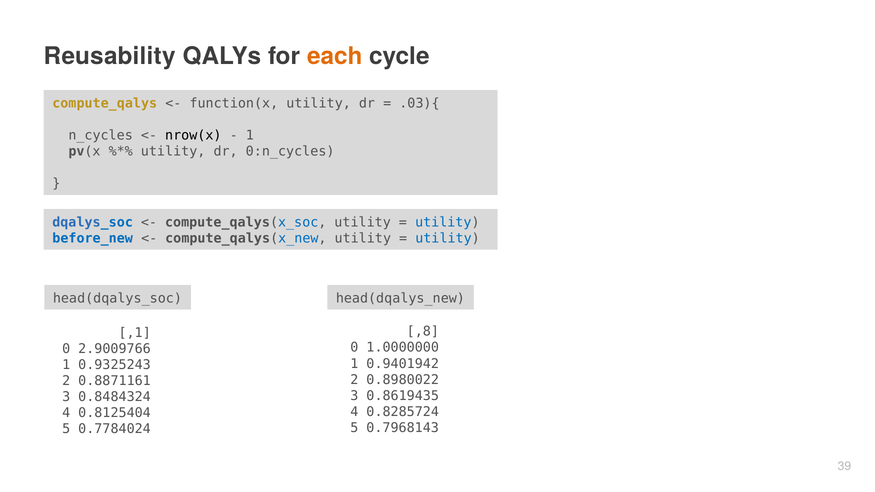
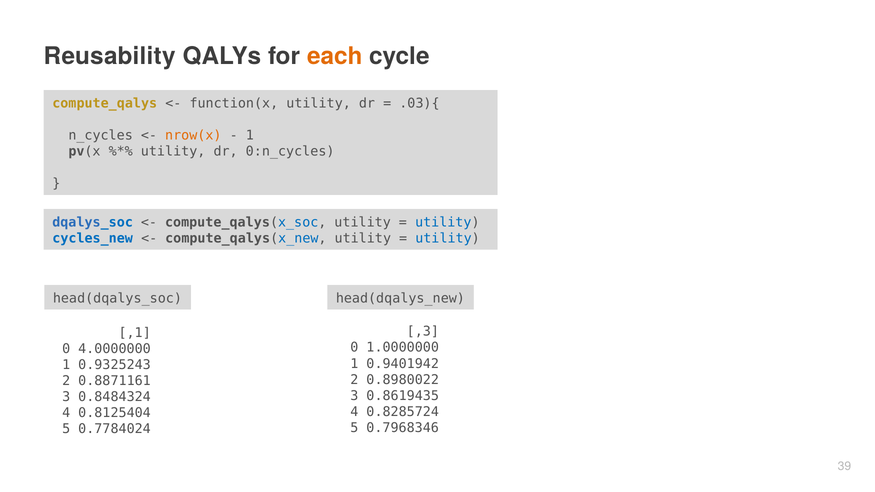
nrow(x colour: black -> orange (193, 135)
before_new: before_new -> cycles_new (93, 238)
,8: ,8 -> ,3 (423, 332)
2.9009766: 2.9009766 -> 4.0000000 (114, 349)
0.7968143: 0.7968143 -> 0.7968346 (403, 428)
